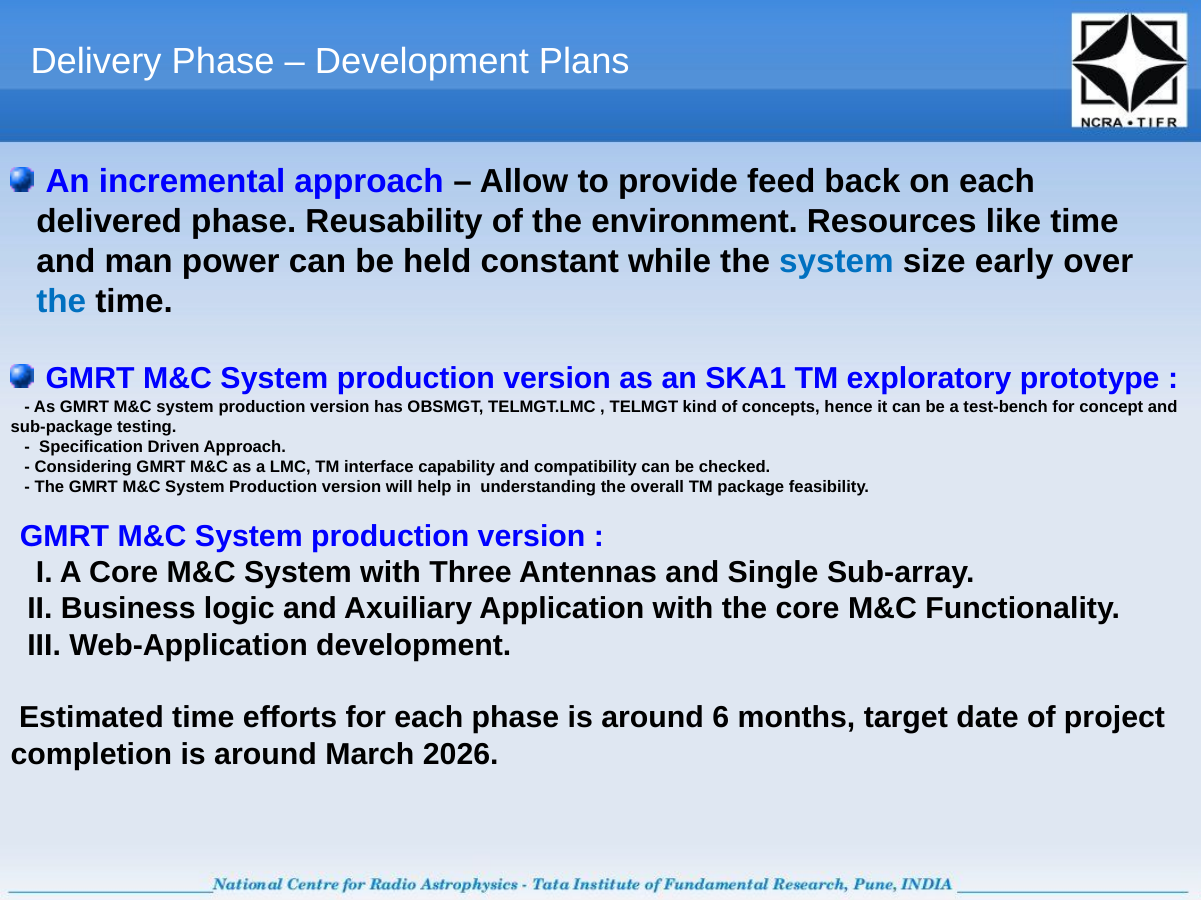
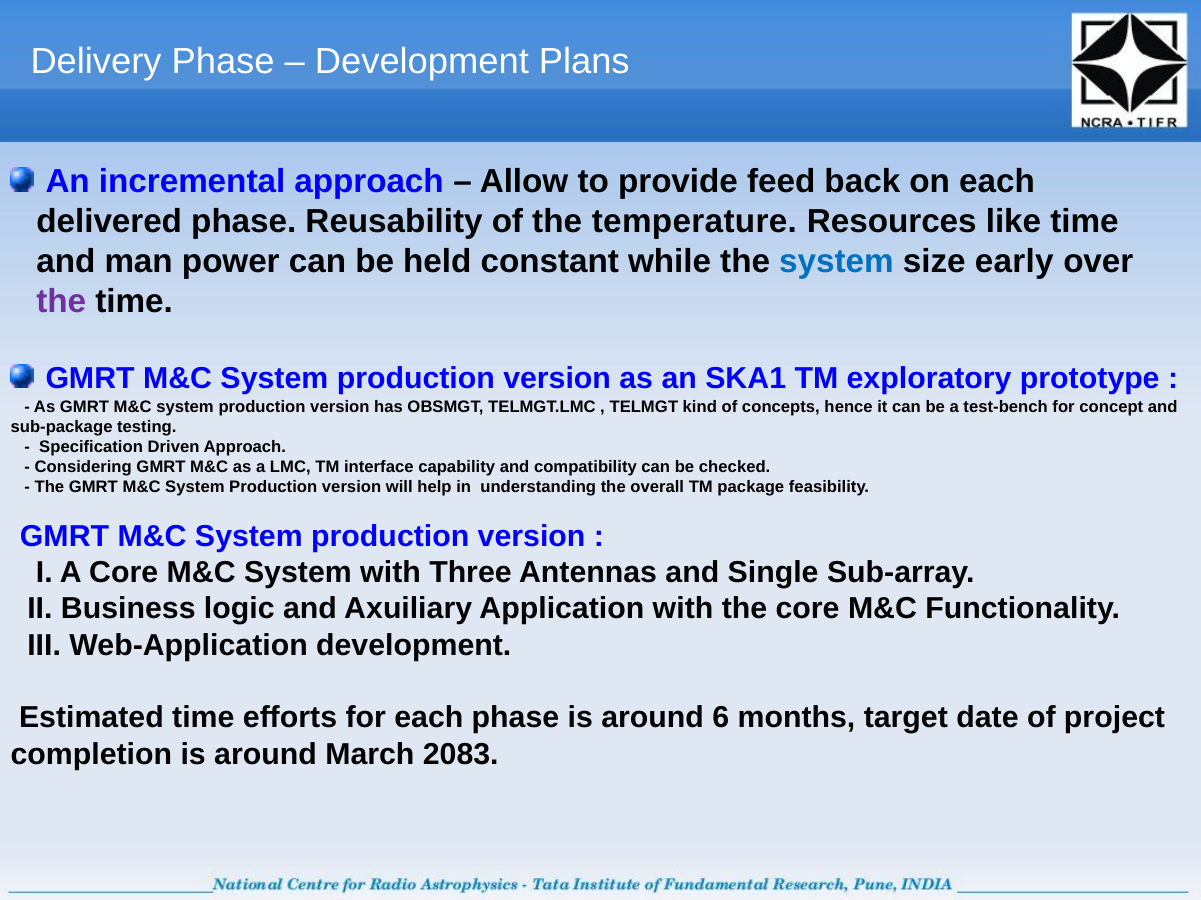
environment: environment -> temperature (694, 222)
the colour: blue -> purple (61, 302)
2026: 2026 -> 2083 (461, 755)
